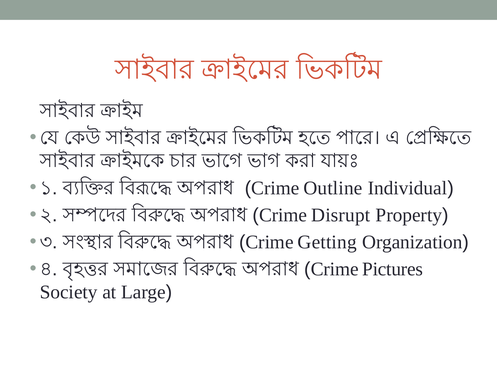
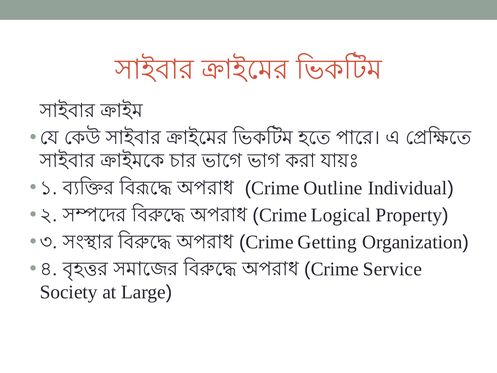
Disrupt: Disrupt -> Logical (341, 215)
Pictures: Pictures -> Service (392, 269)
